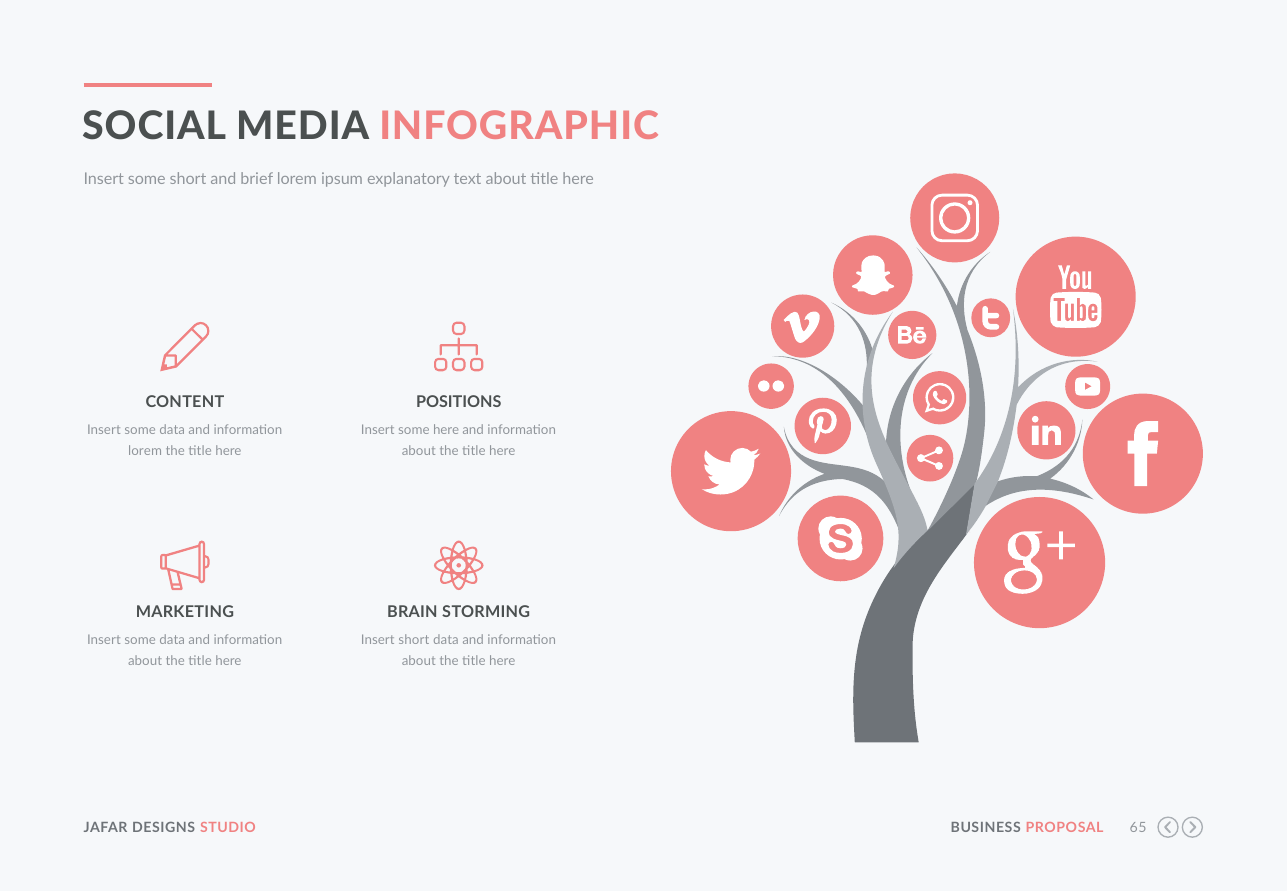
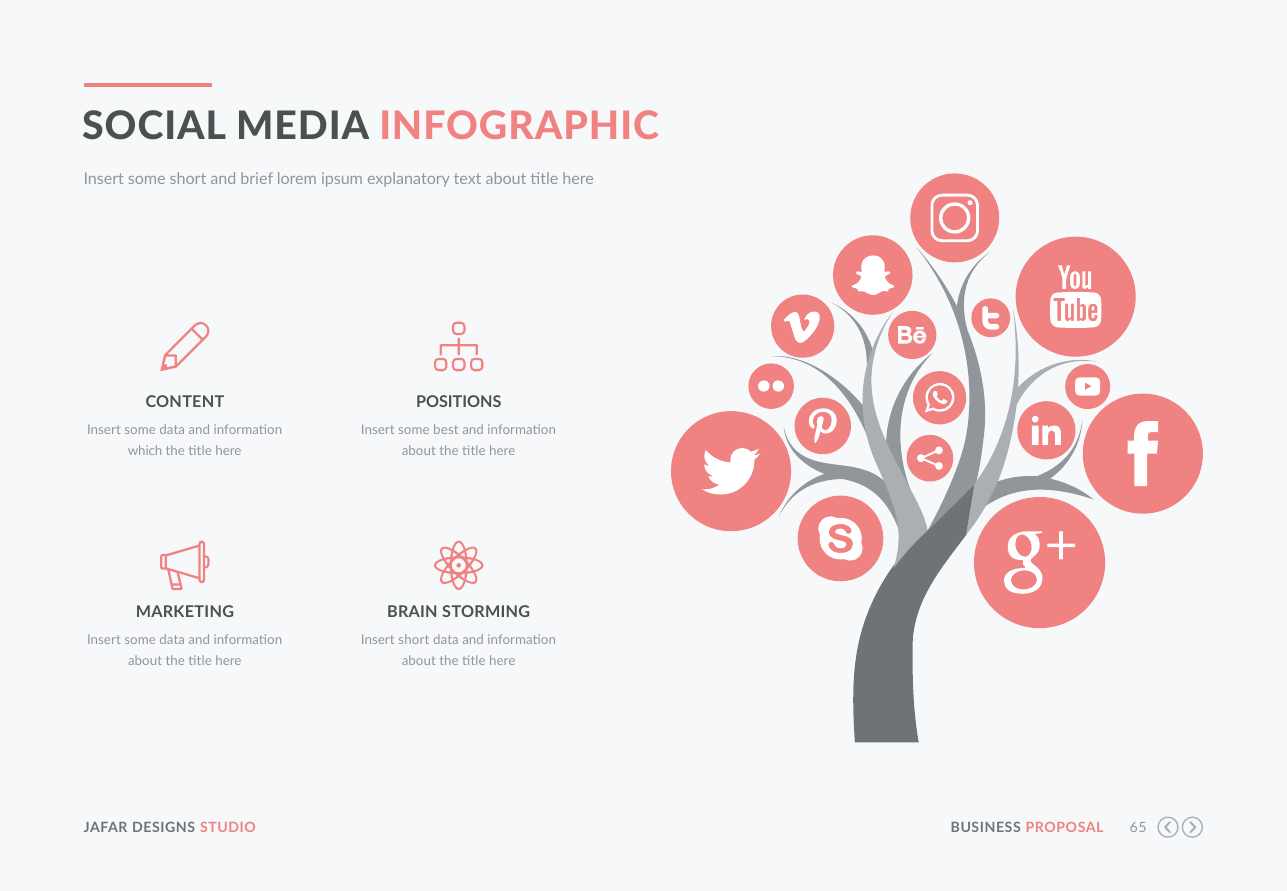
some here: here -> best (446, 430)
lorem: lorem -> which (145, 451)
